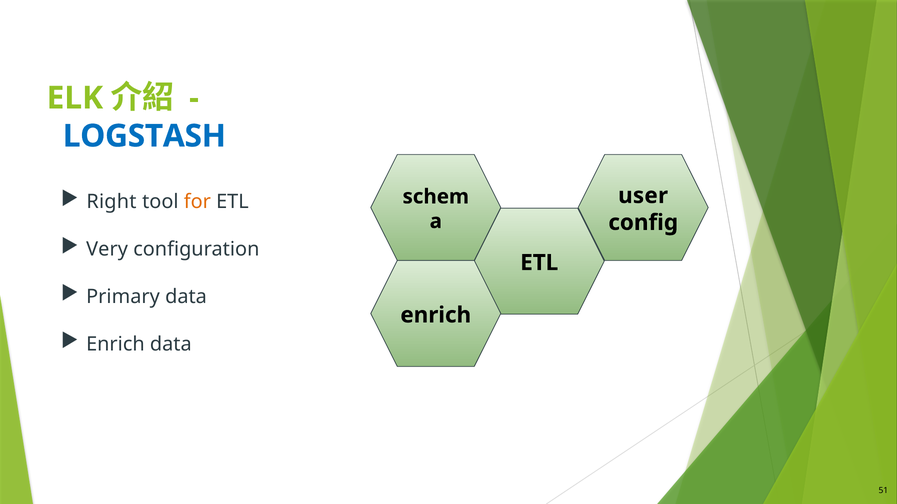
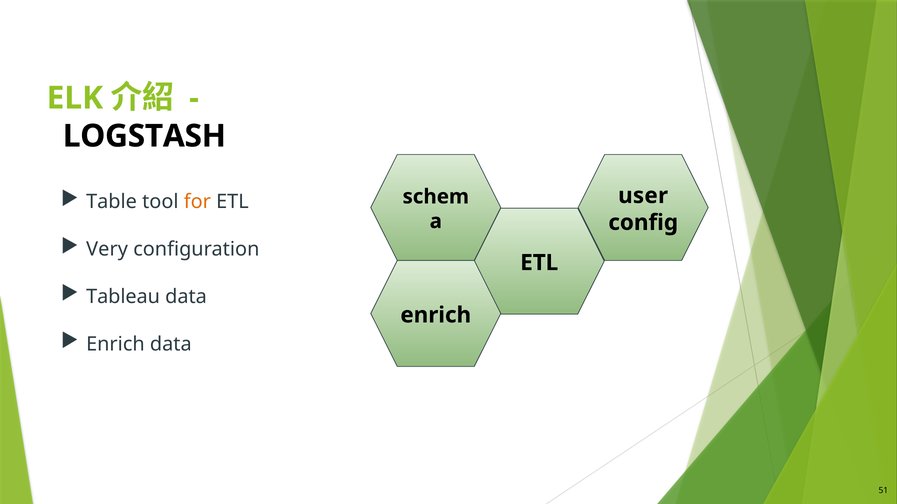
LOGSTASH colour: blue -> black (144, 136)
Right: Right -> Table (112, 202)
Primary: Primary -> Tableau (123, 297)
